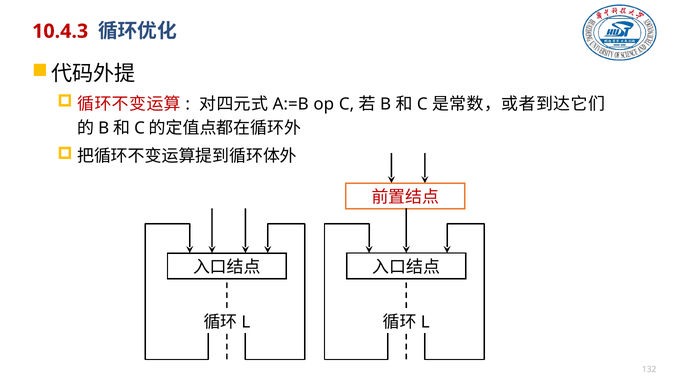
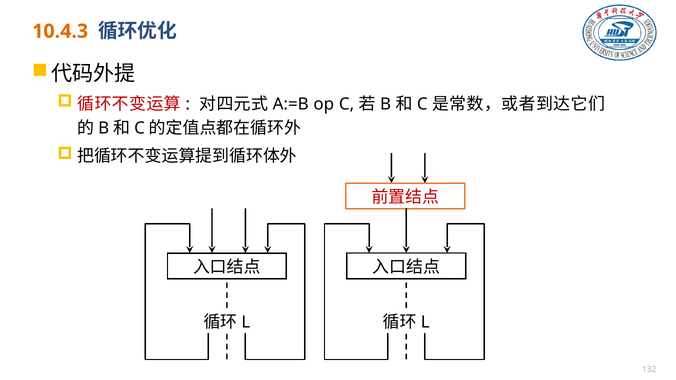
10.4.3 colour: red -> orange (60, 31)
